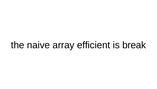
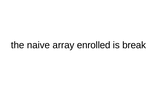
efficient: efficient -> enrolled (94, 45)
